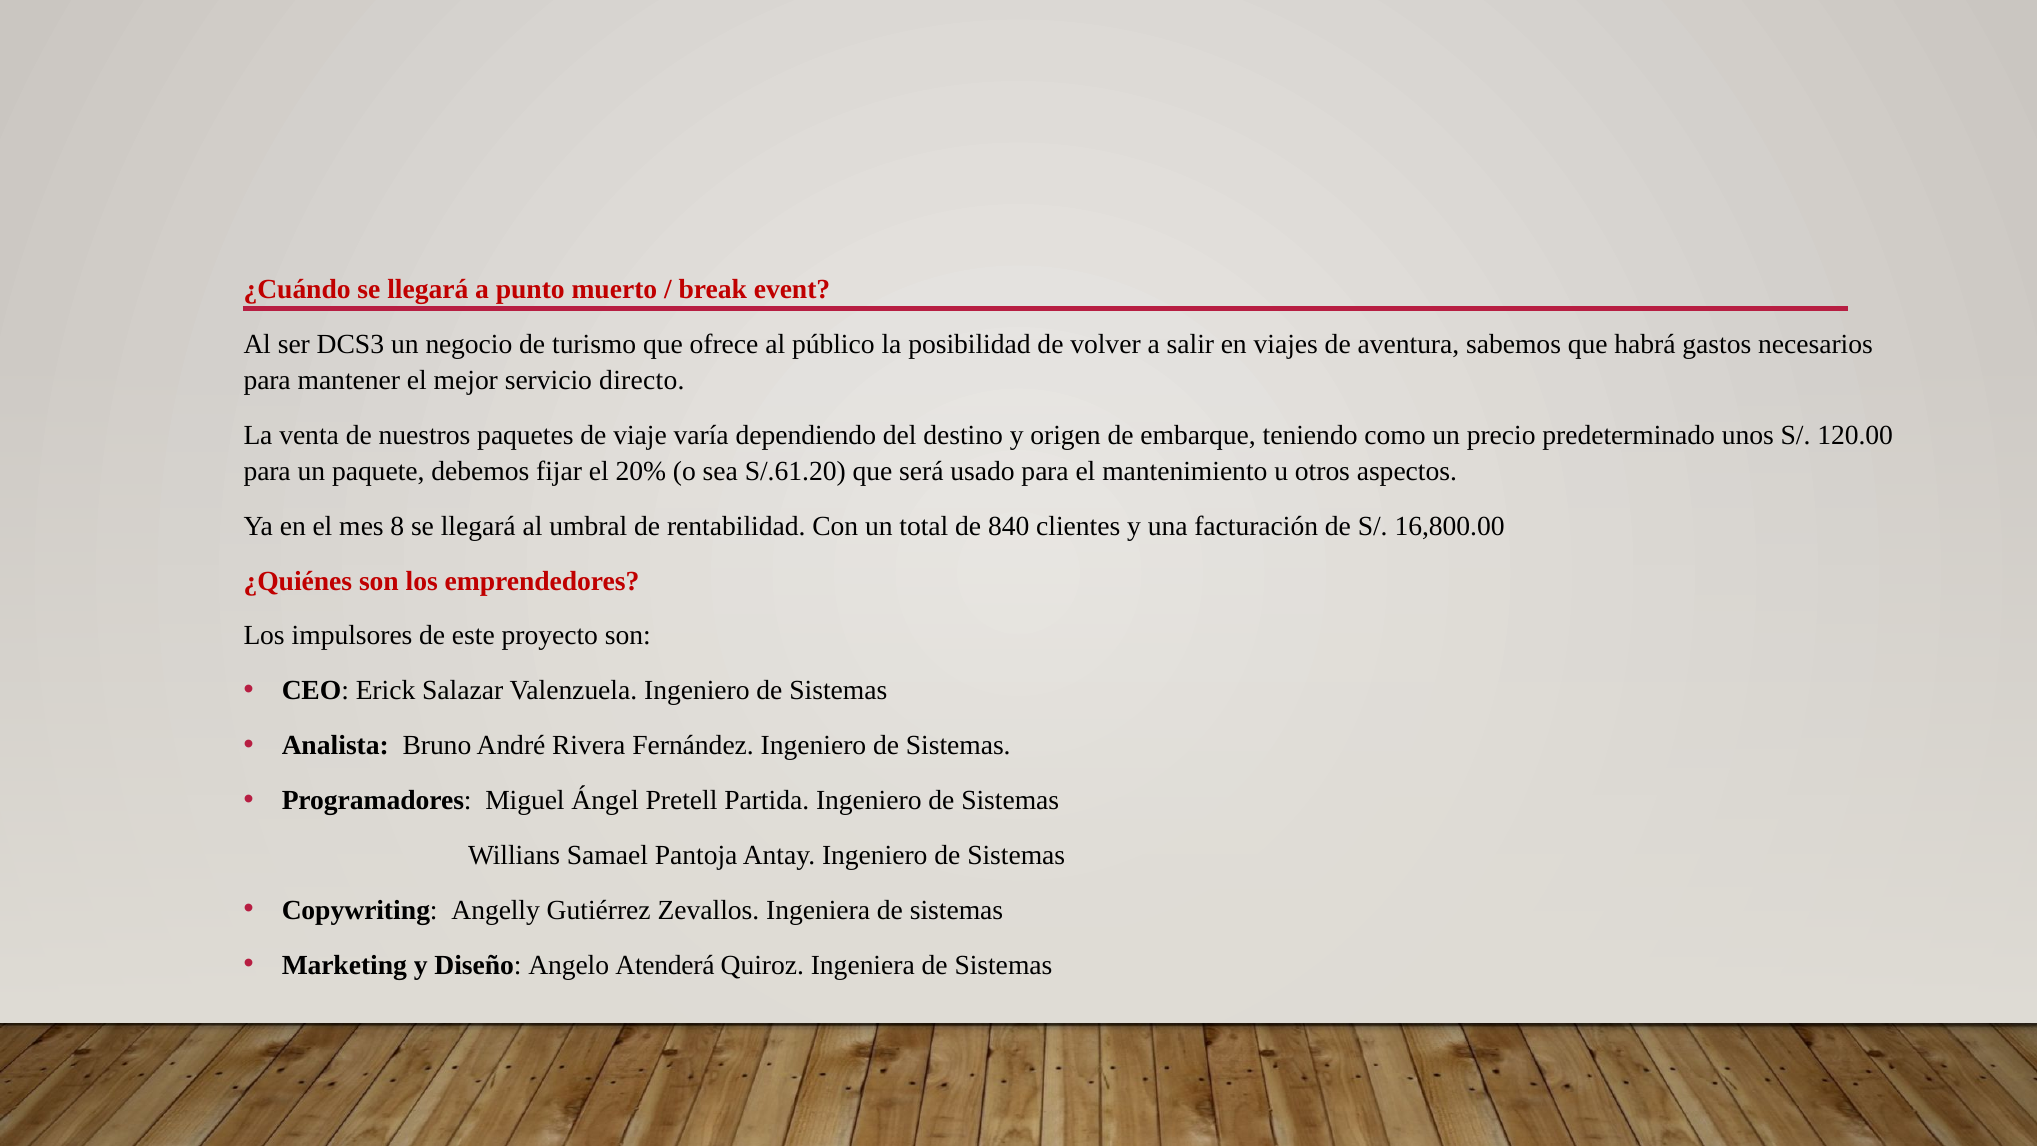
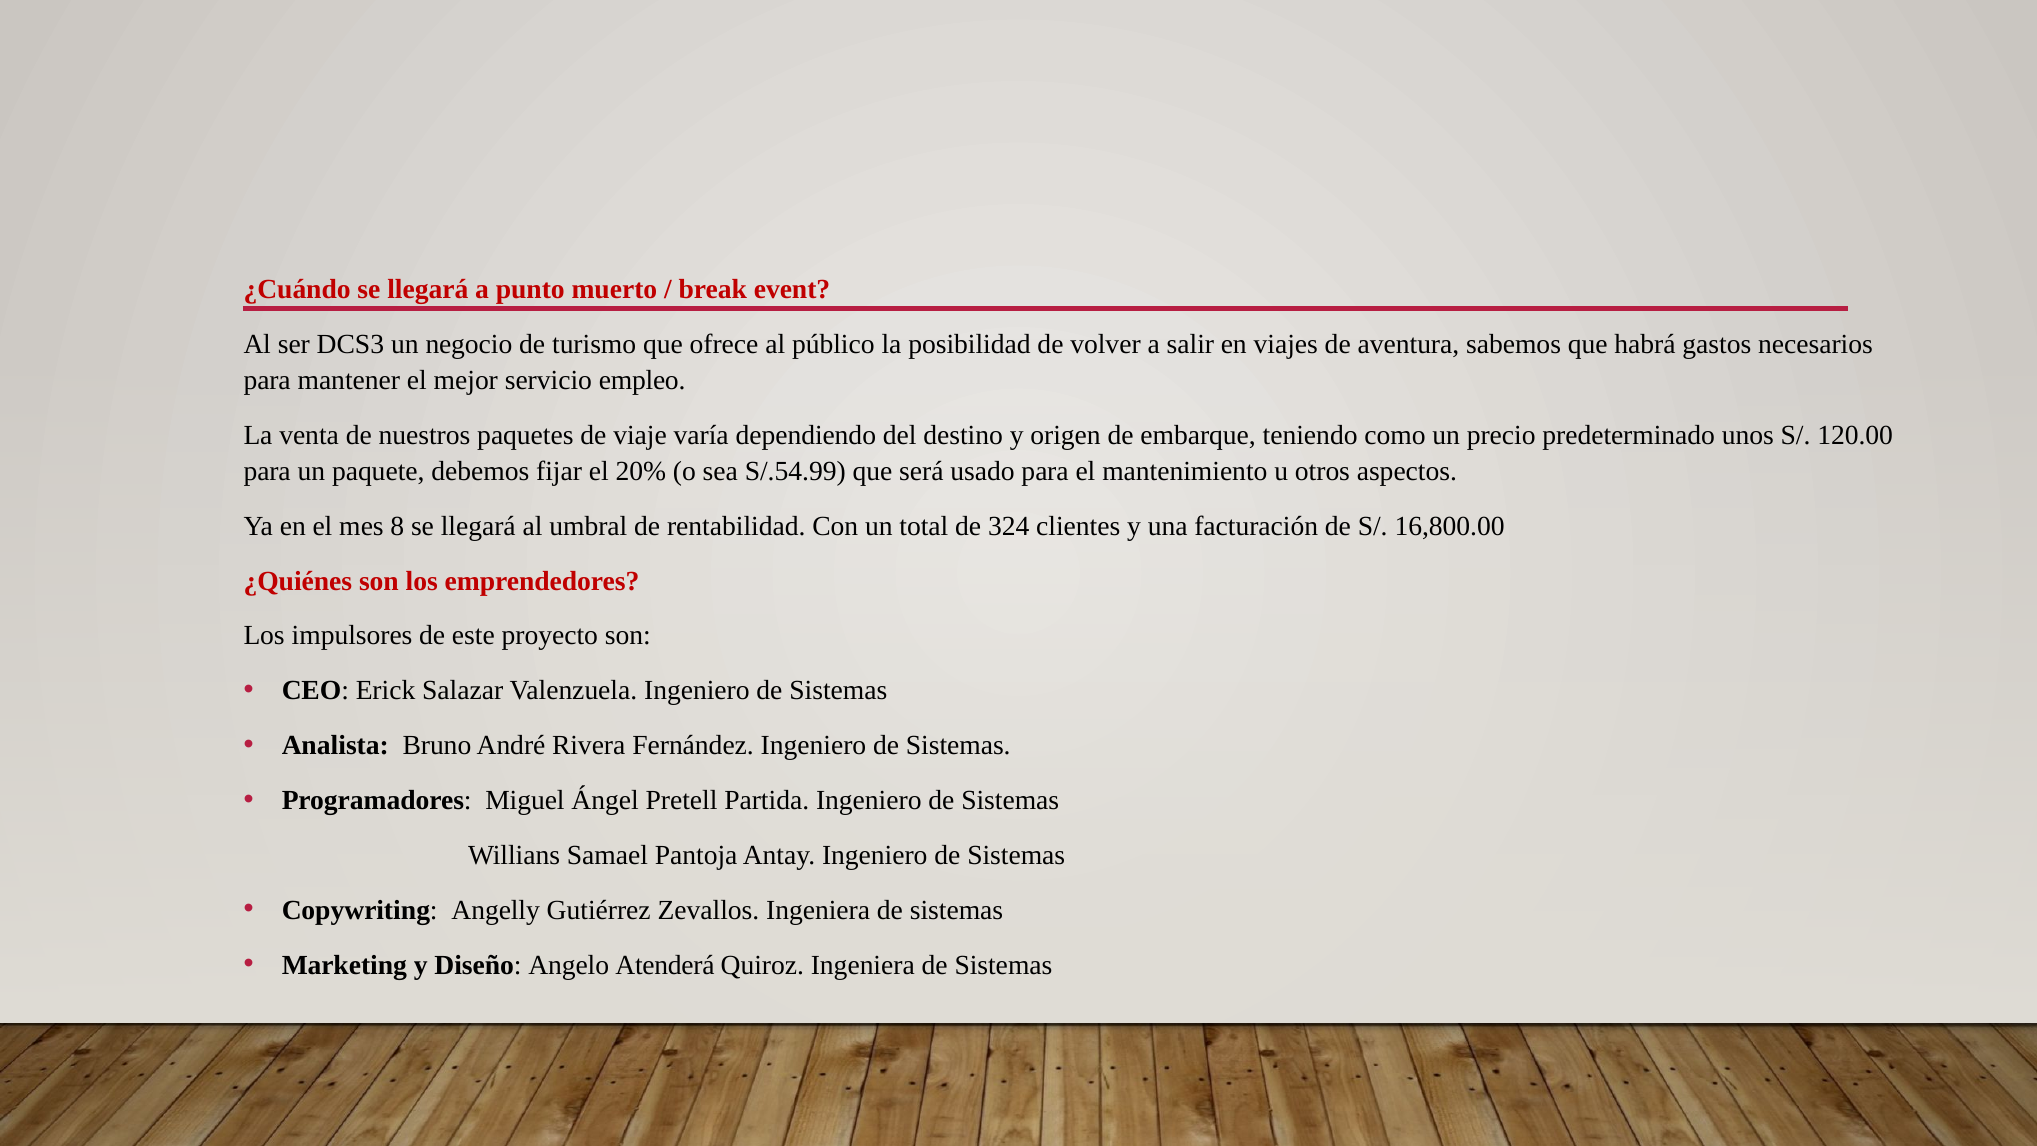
directo: directo -> empleo (642, 380)
S/.61.20: S/.61.20 -> S/.54.99 (795, 471)
840: 840 -> 324 (1009, 526)
